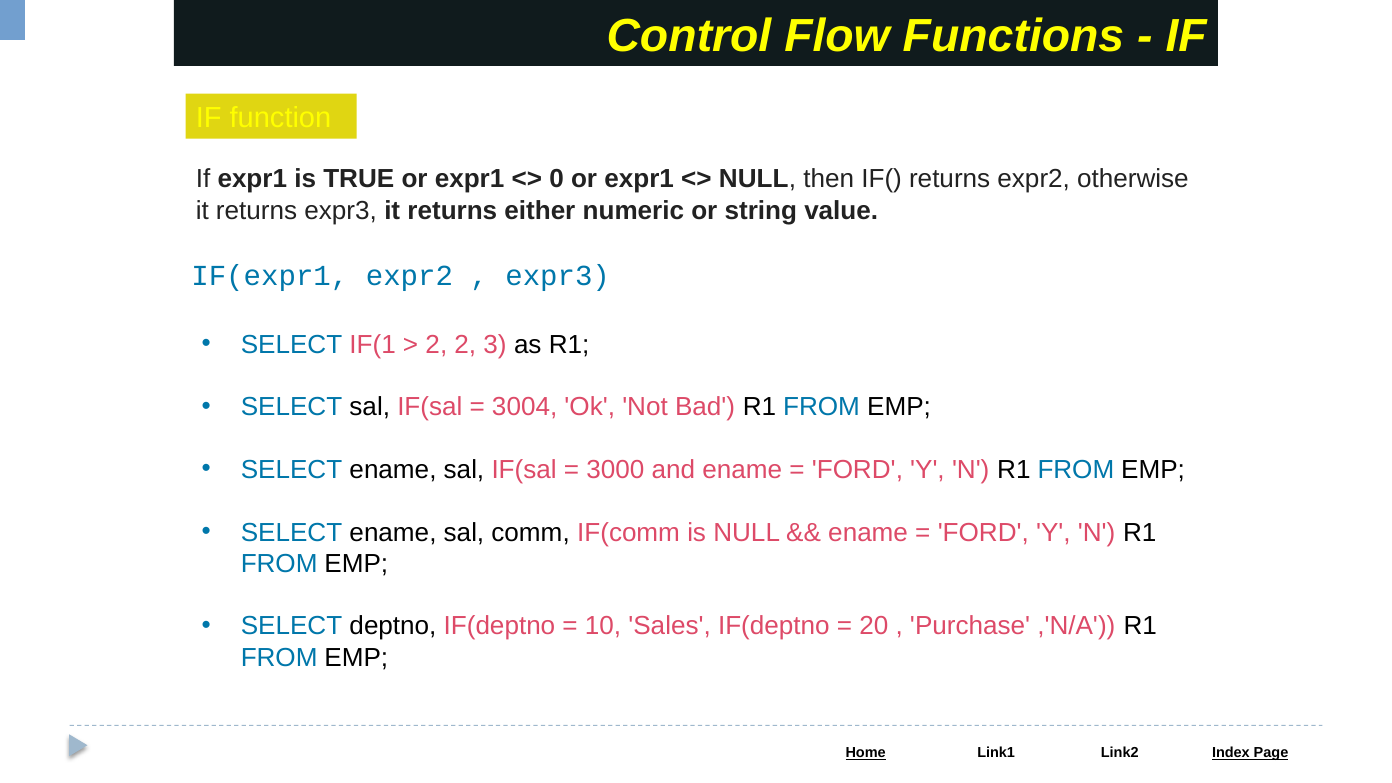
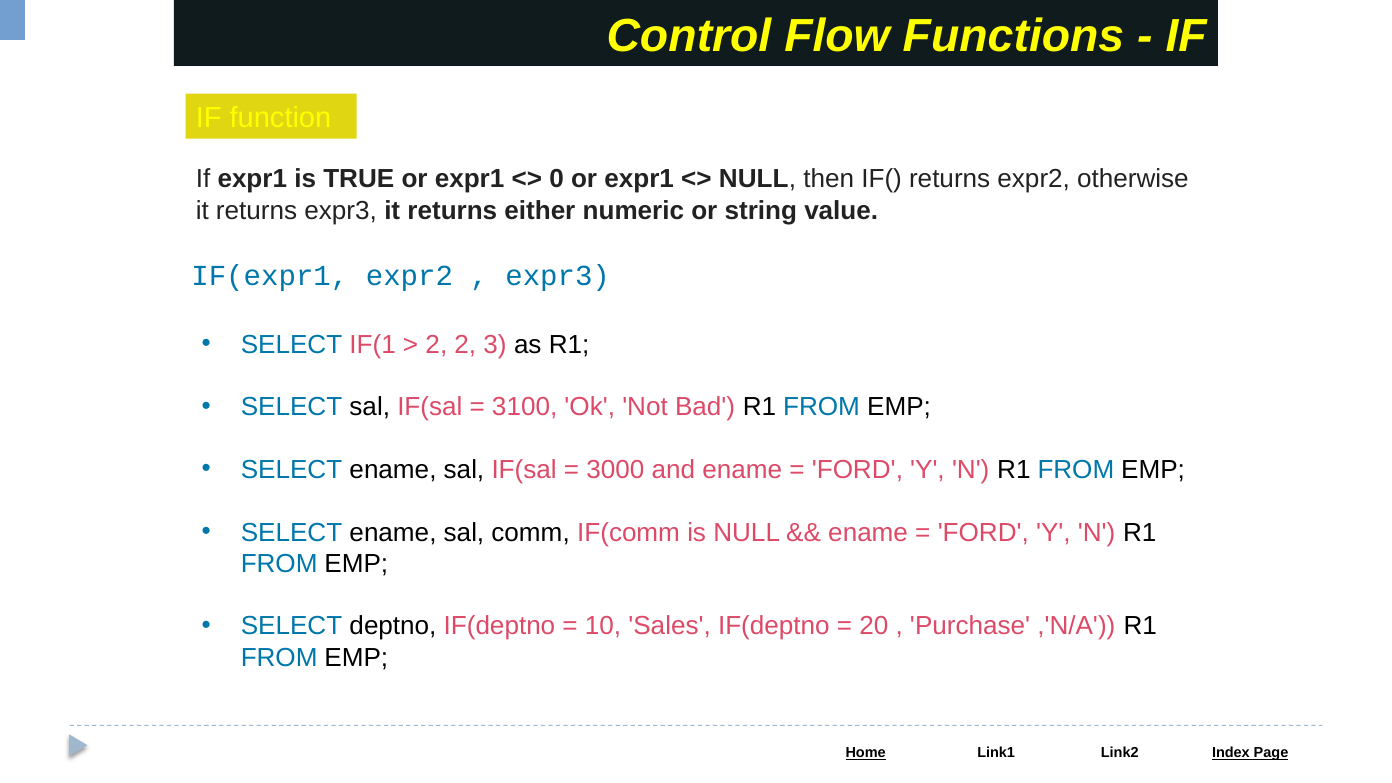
3004: 3004 -> 3100 (525, 407)
